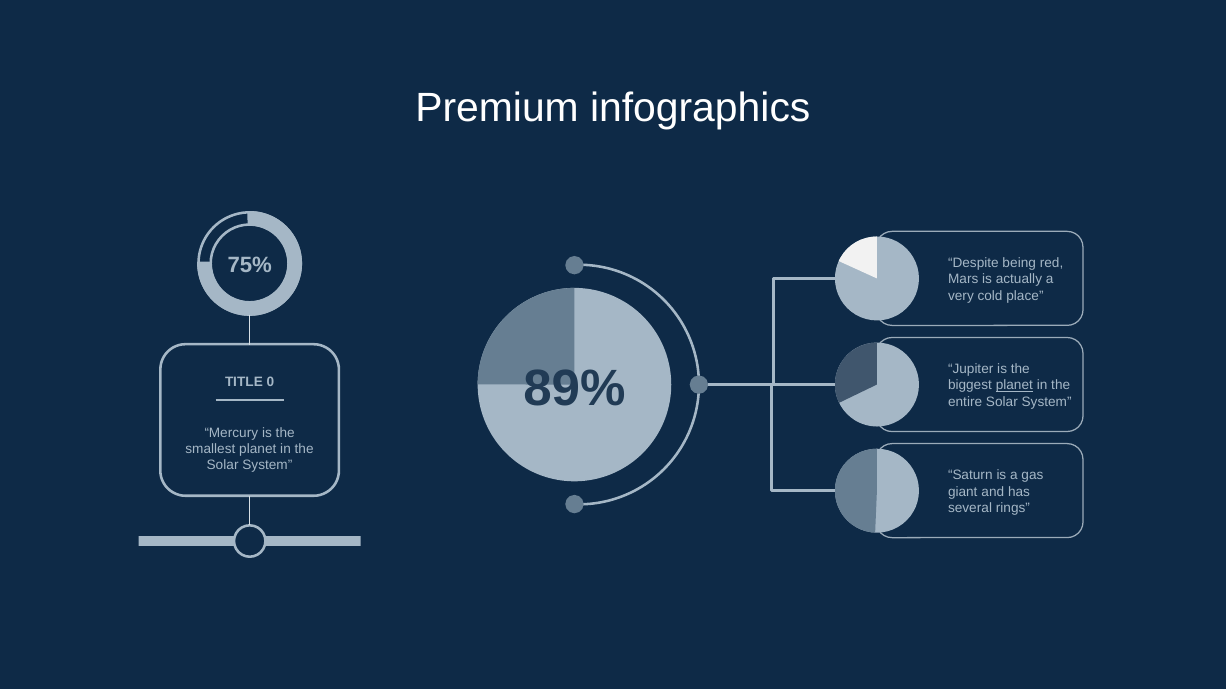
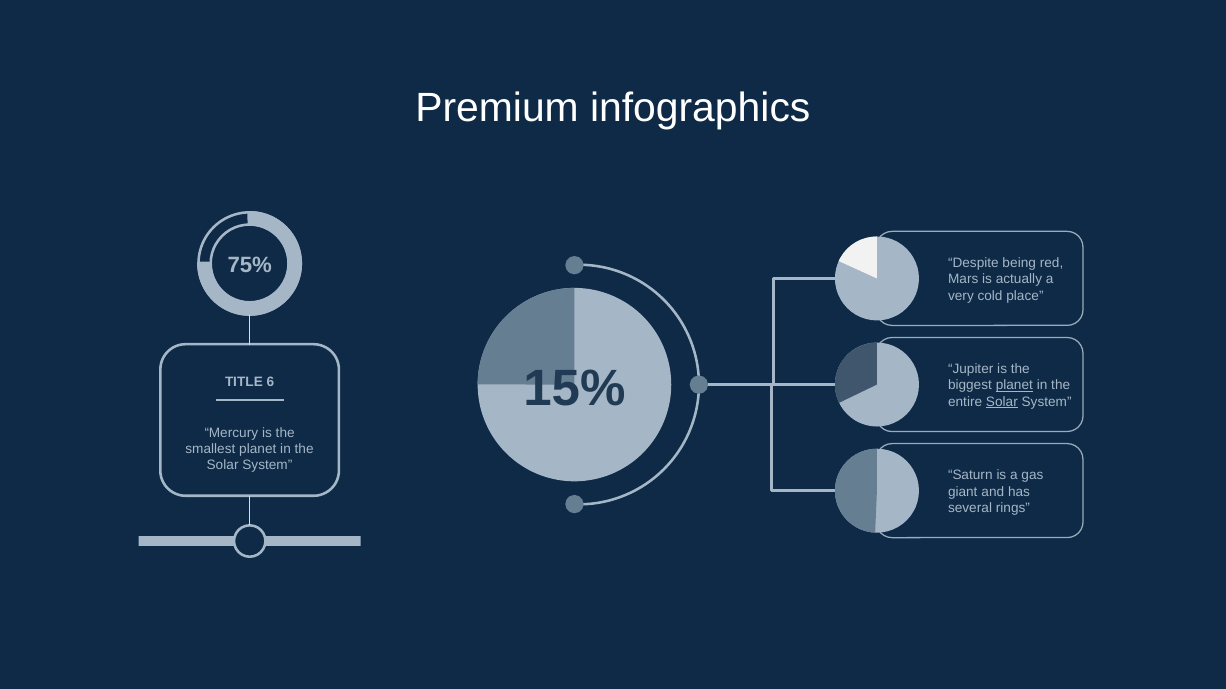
89%: 89% -> 15% (574, 389)
0: 0 -> 6 (270, 382)
Solar underline: none -> present (1002, 402)
